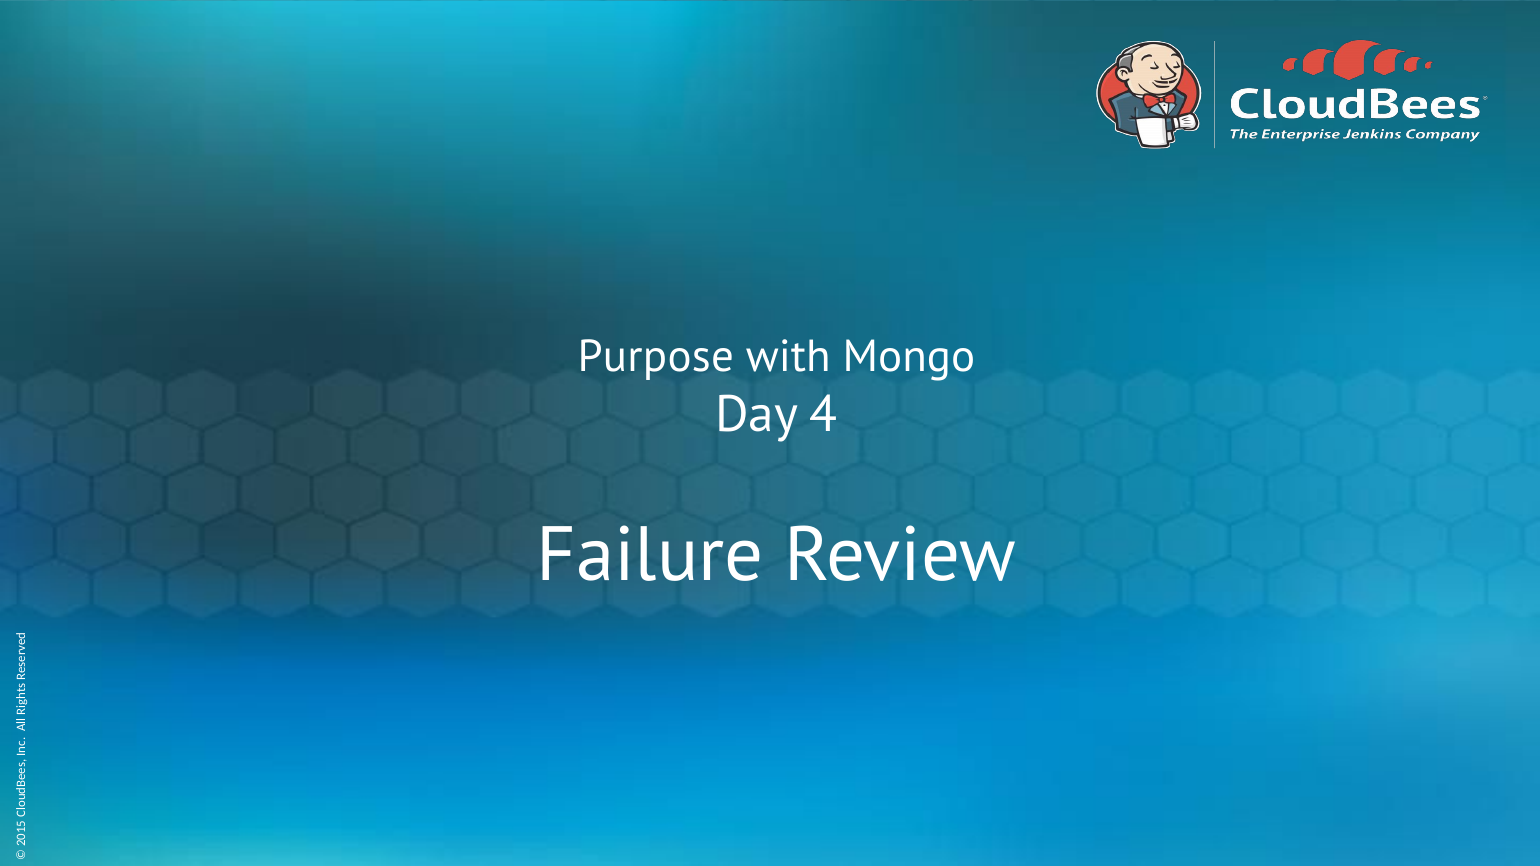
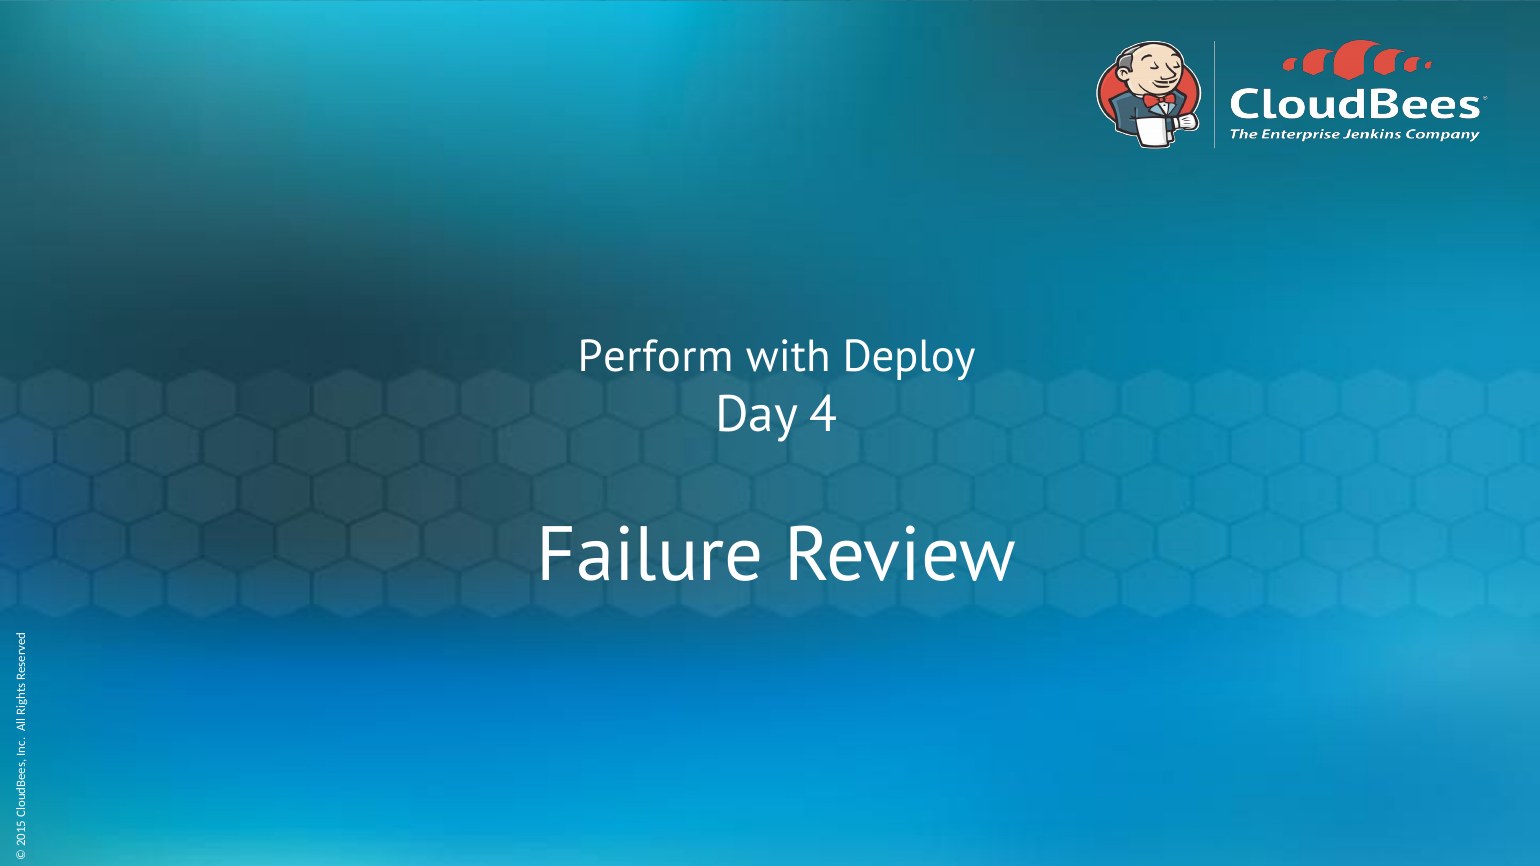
Purpose: Purpose -> Perform (656, 357)
Mongo: Mongo -> Deploy (909, 357)
